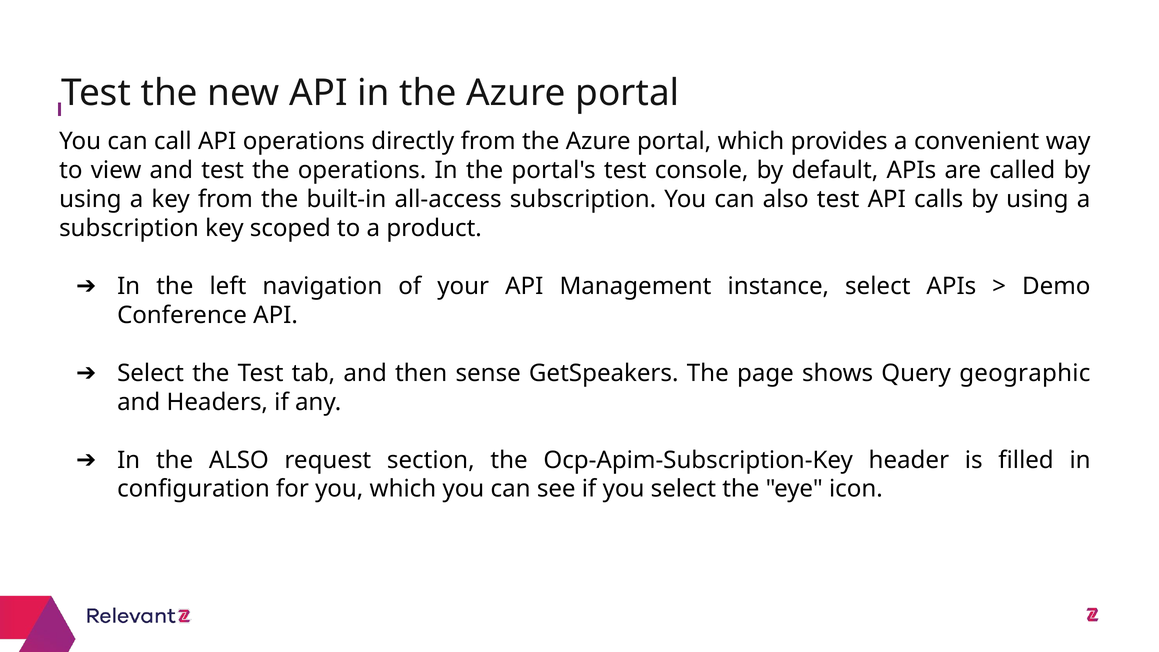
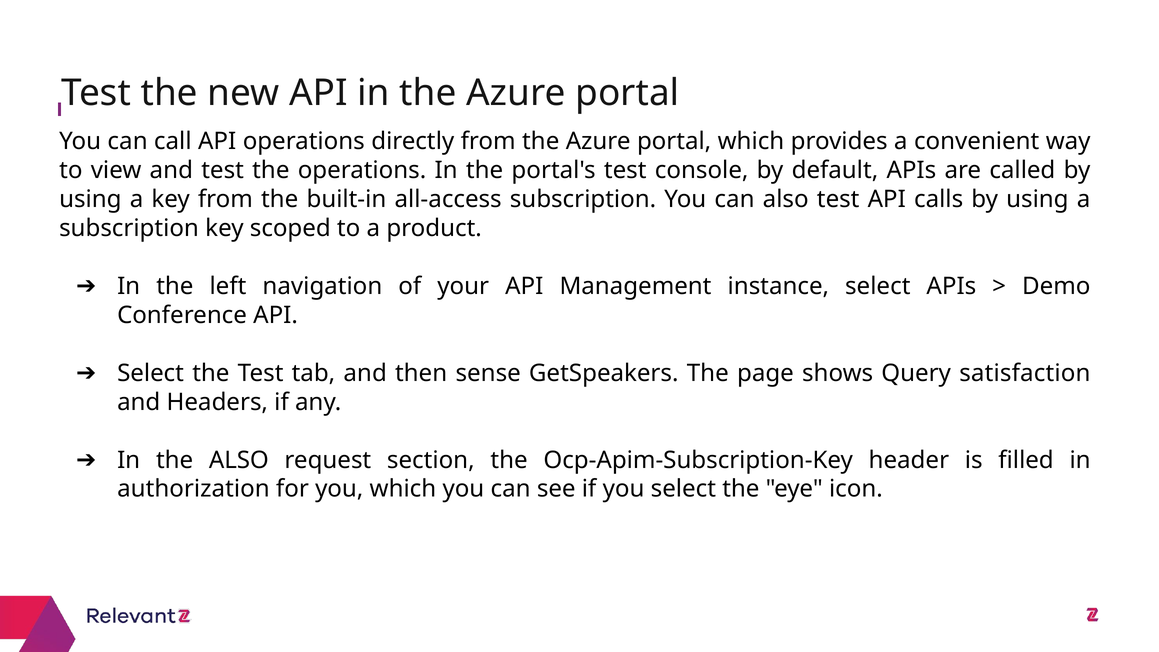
geographic: geographic -> satisfaction (1025, 373)
configuration: configuration -> authorization (193, 489)
